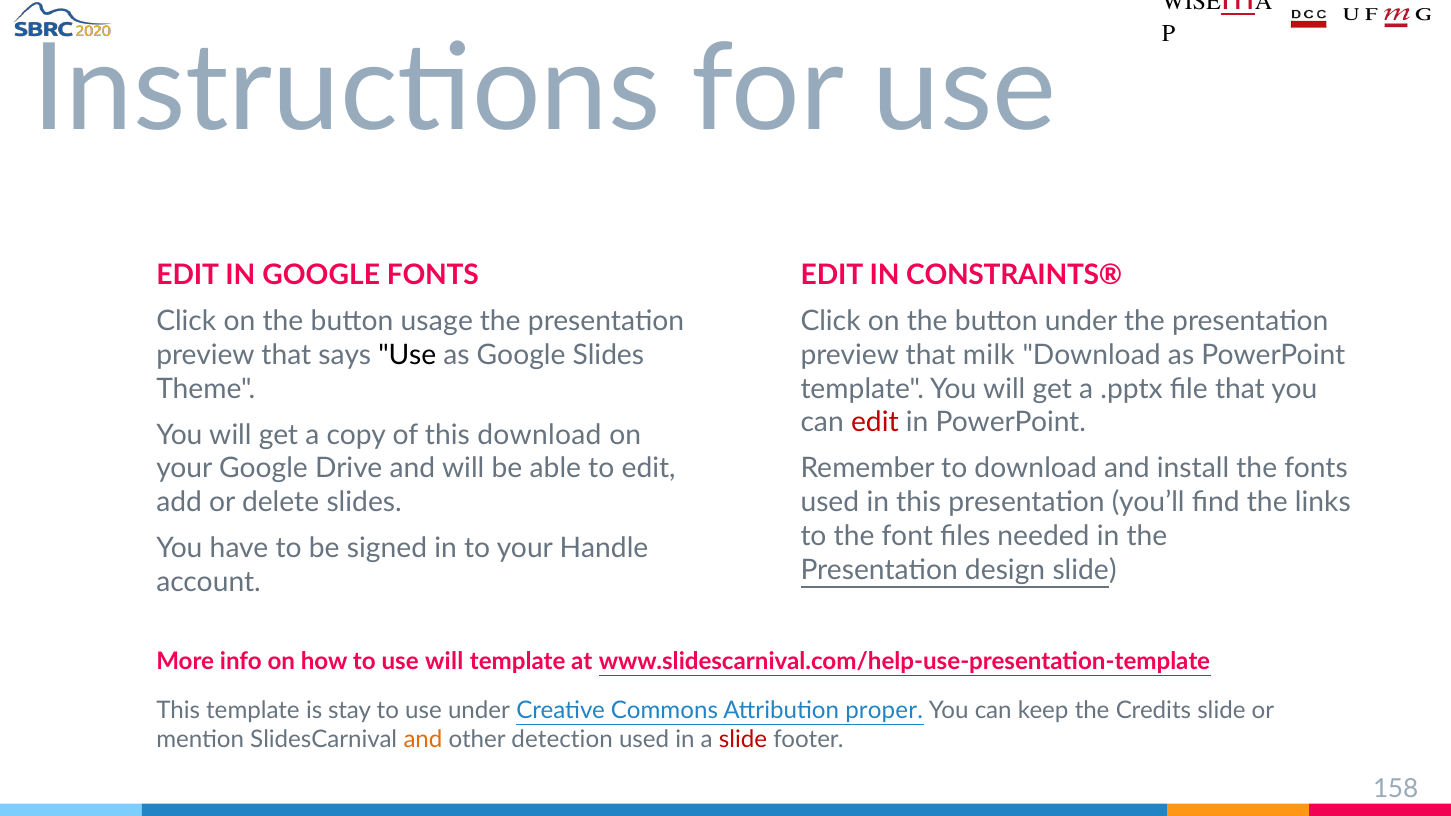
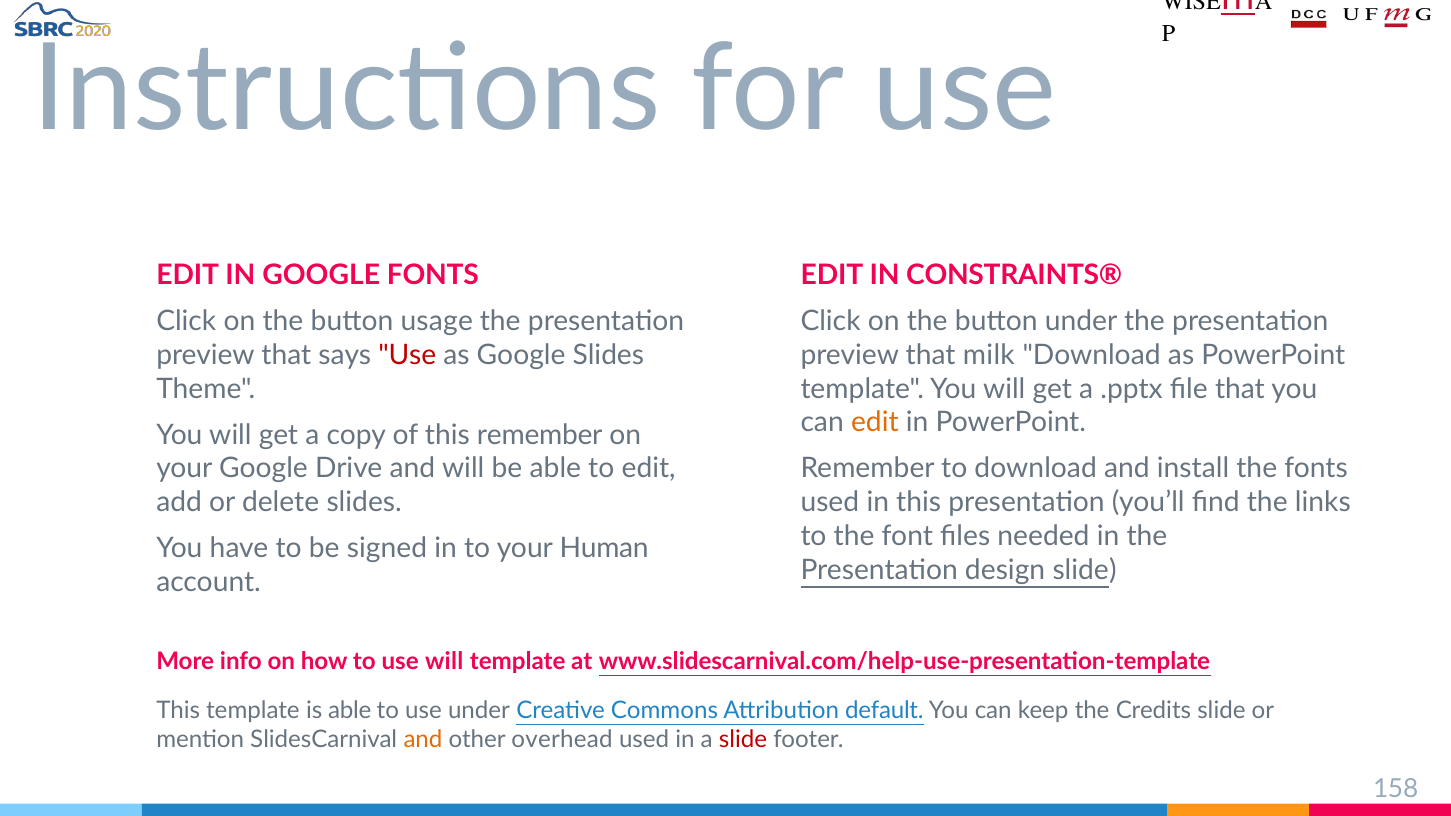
Use colour: black -> red (407, 355)
edit colour: red -> orange (875, 423)
this download: download -> remember (540, 435)
Handle: Handle -> Human (604, 549)
is stay: stay -> able (350, 711)
proper: proper -> default (884, 711)
detection: detection -> overhead (562, 740)
